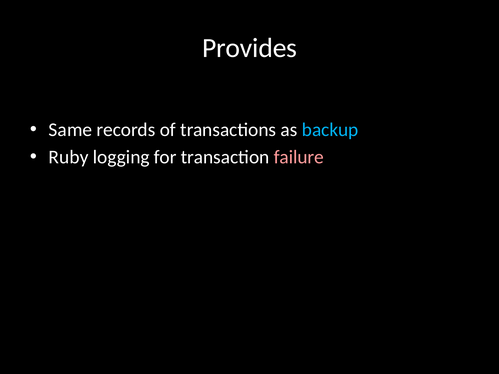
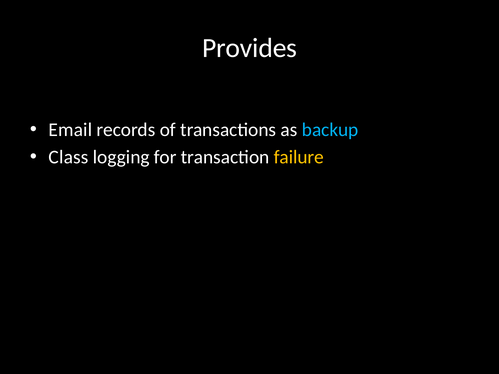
Same: Same -> Email (70, 130)
Ruby: Ruby -> Class (69, 157)
failure colour: pink -> yellow (299, 157)
